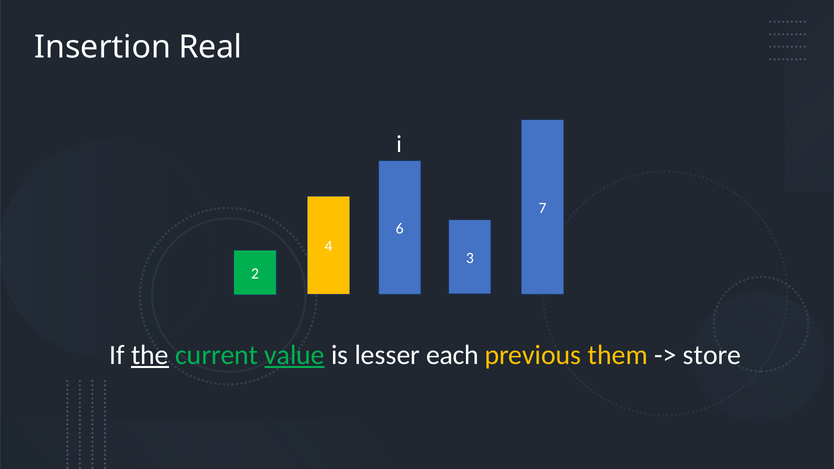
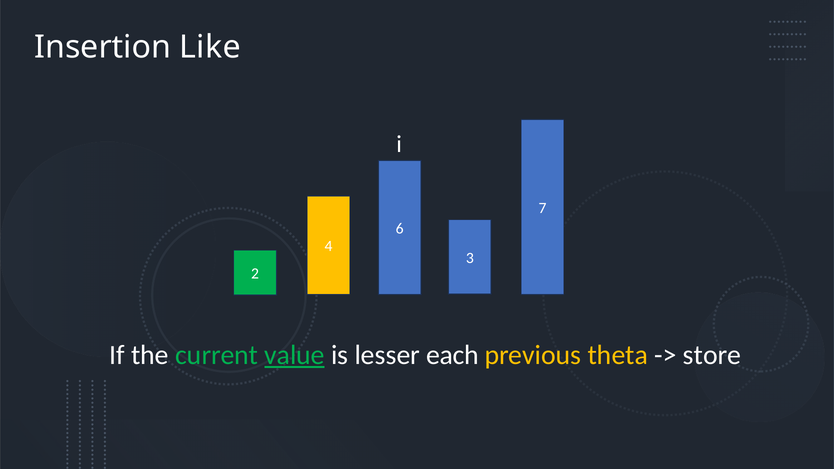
Real: Real -> Like (210, 47)
the underline: present -> none (150, 355)
them: them -> theta (618, 355)
